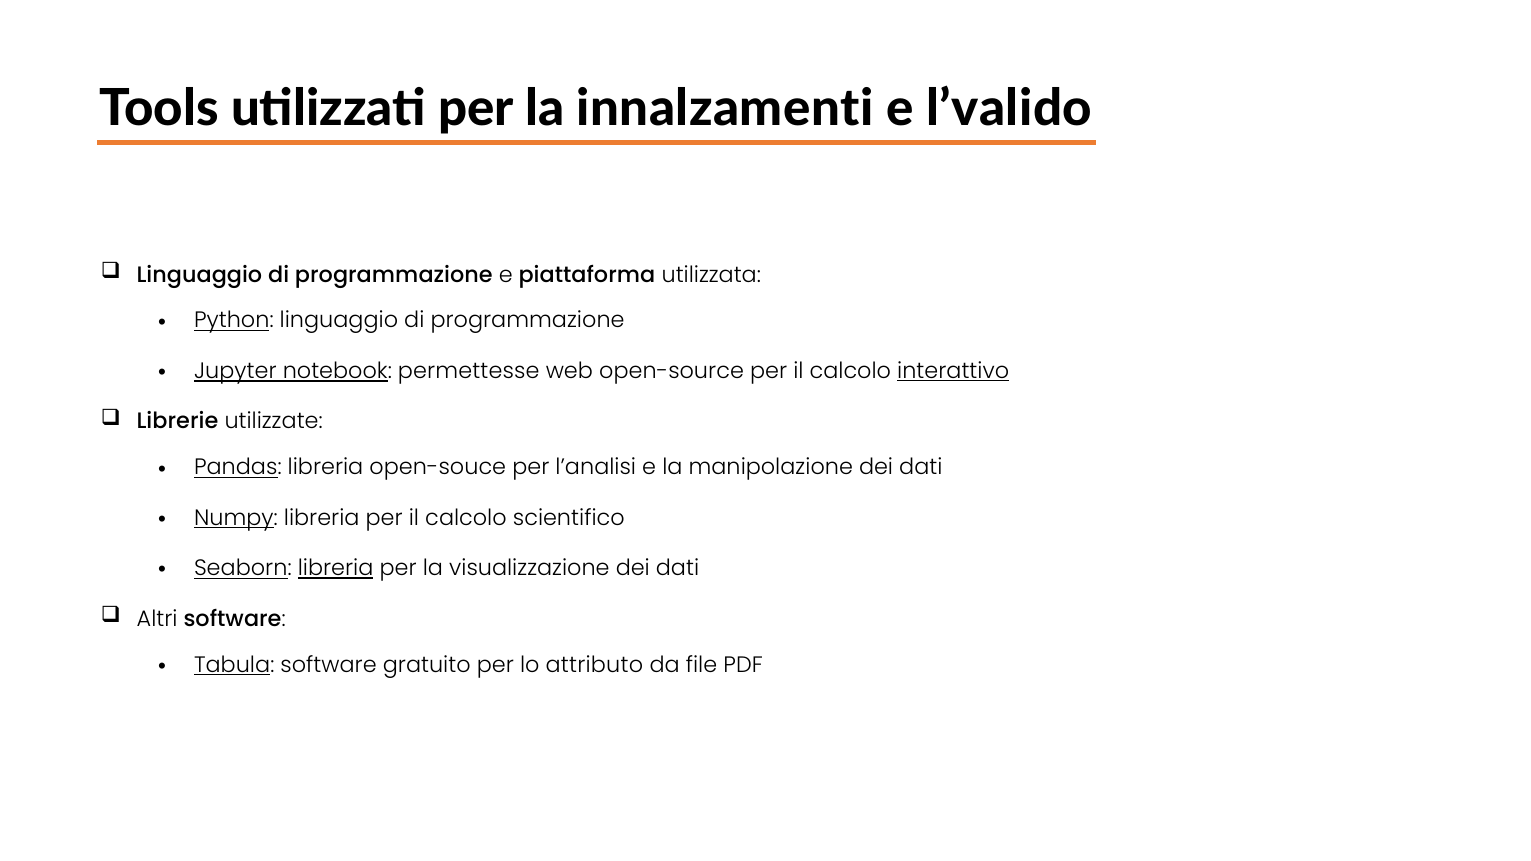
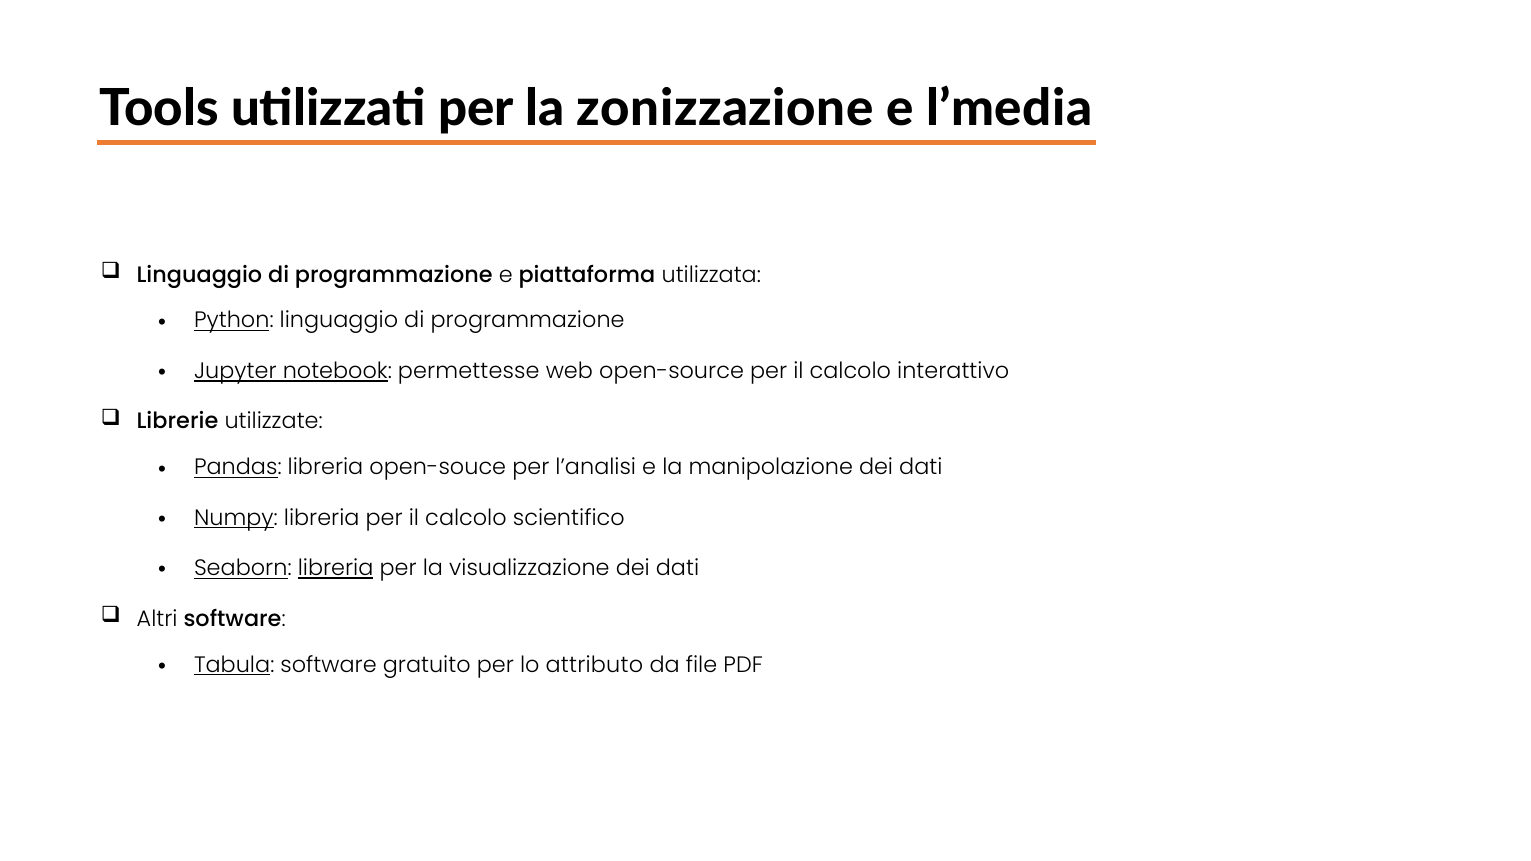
innalzamenti: innalzamenti -> zonizzazione (725, 109)
l’valido: l’valido -> l’media (1009, 109)
interattivo underline: present -> none (953, 371)
